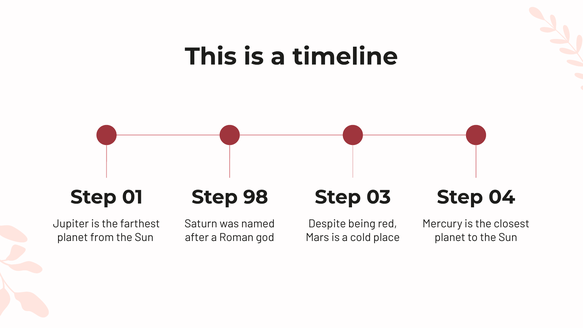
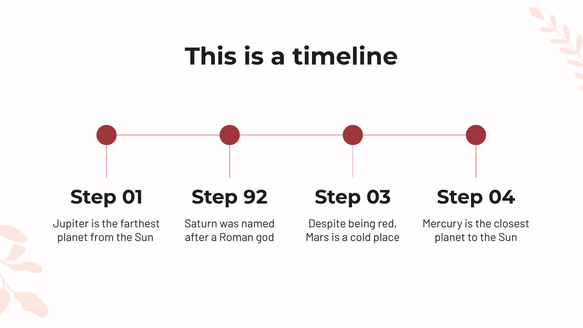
98: 98 -> 92 (255, 197)
